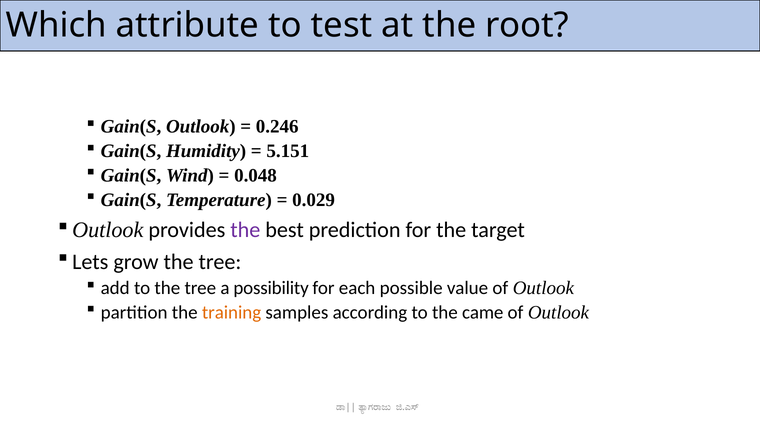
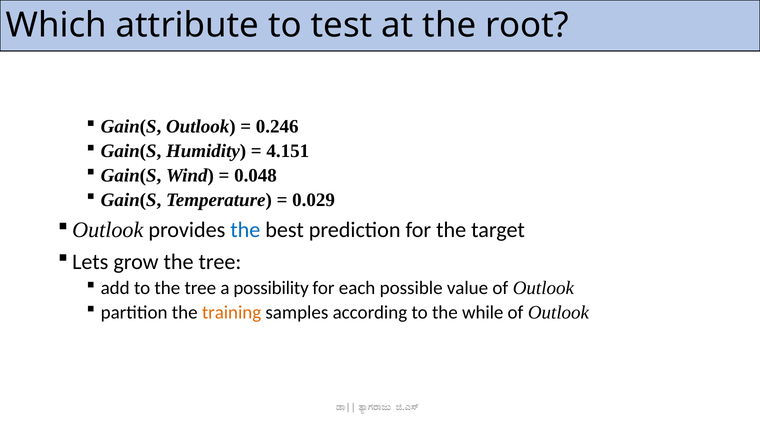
5.151: 5.151 -> 4.151 (288, 151)
the colour: purple -> blue (245, 230)
came: came -> while (483, 313)
